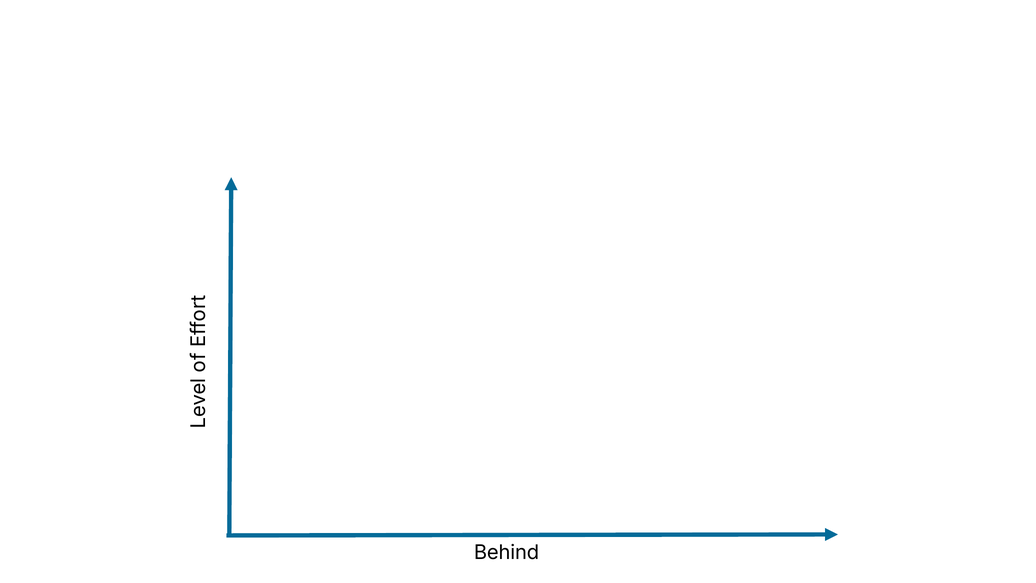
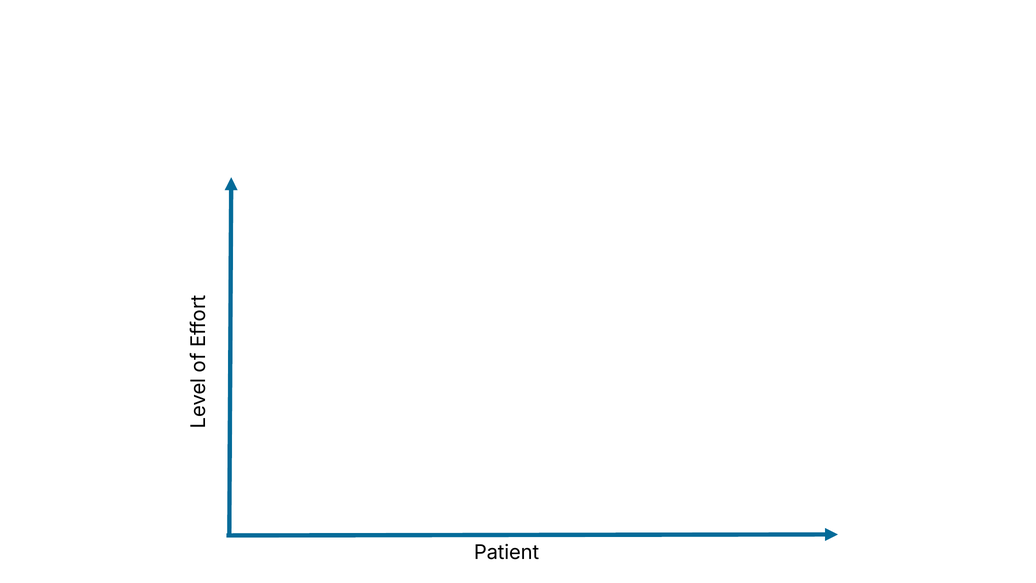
Behind: Behind -> Patient (507, 552)
